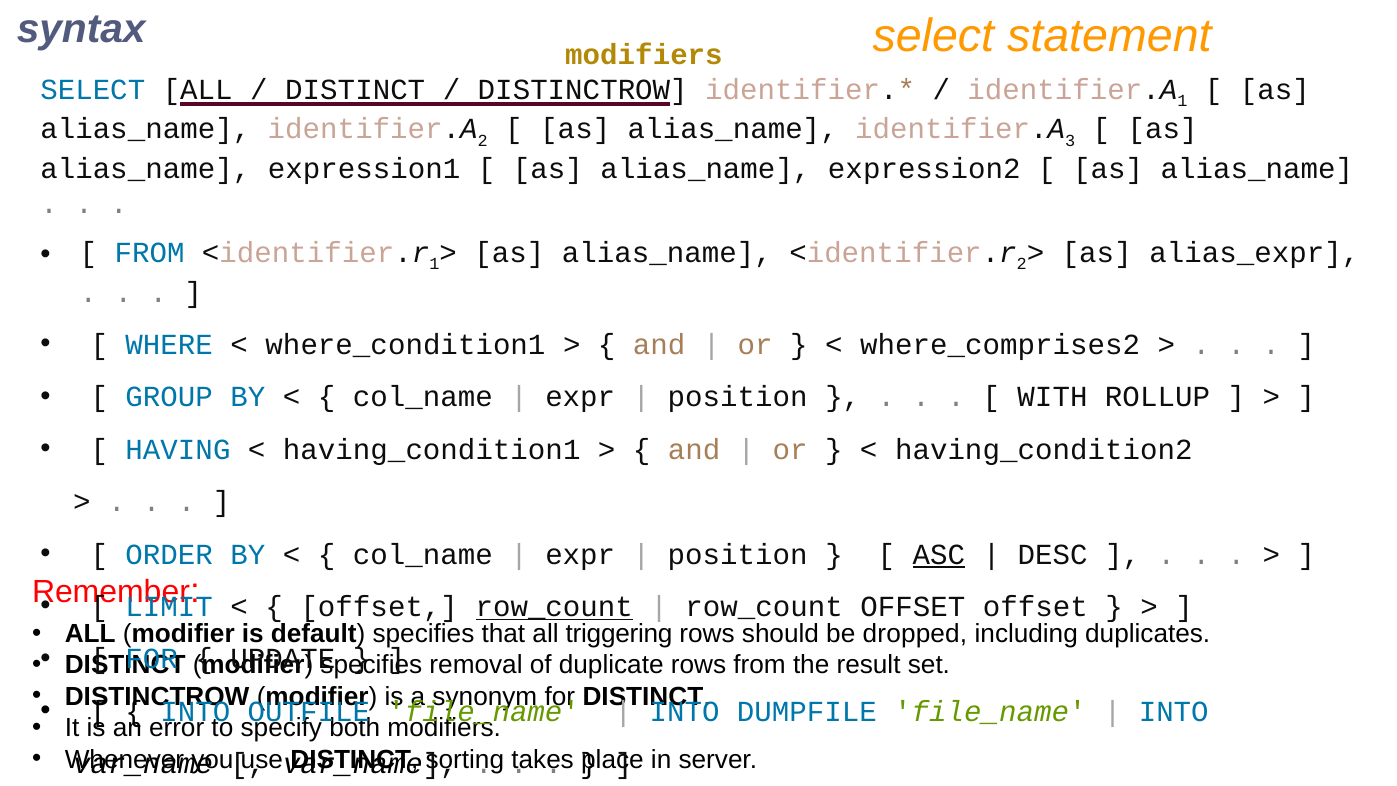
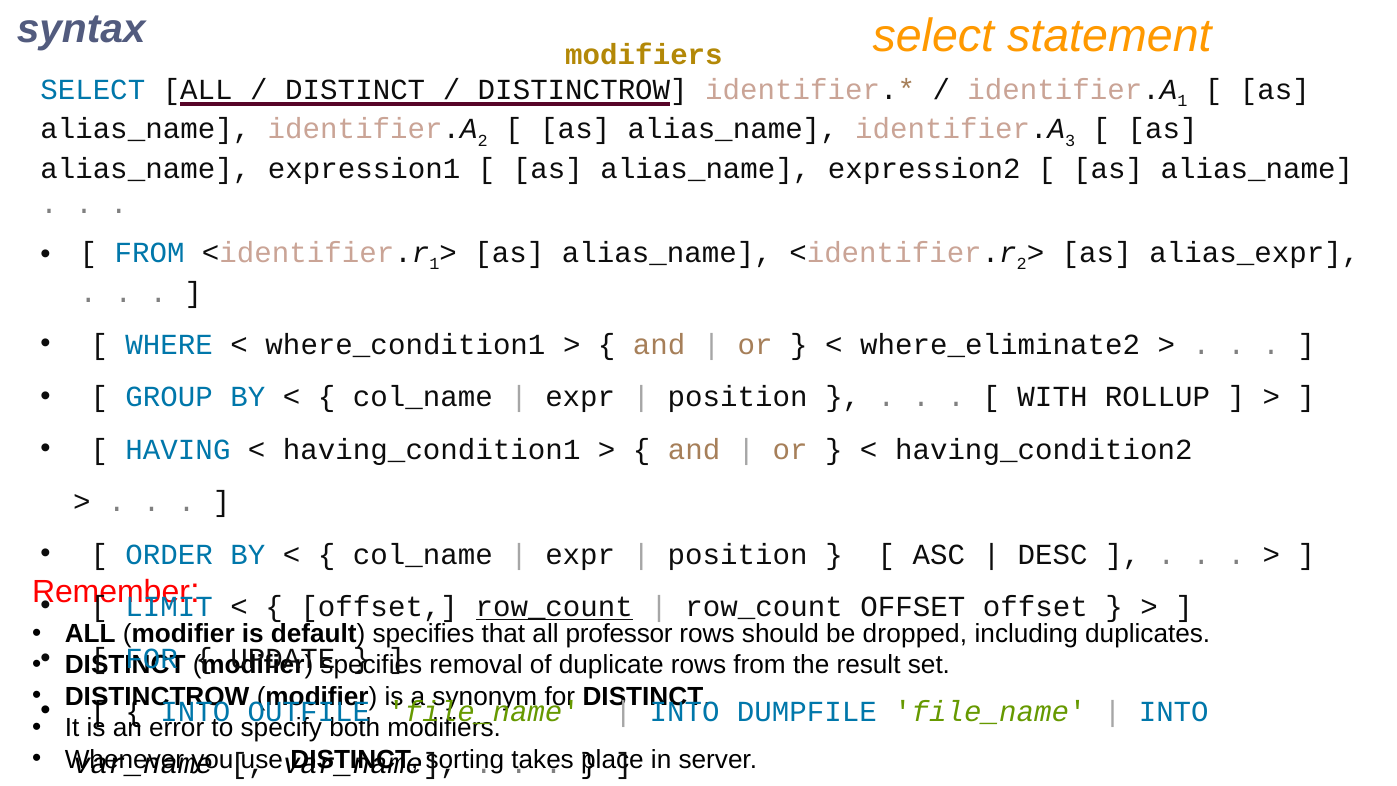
where_comprises2: where_comprises2 -> where_eliminate2 (1000, 345)
ASC underline: present -> none (939, 554)
triggering: triggering -> professor (619, 634)
